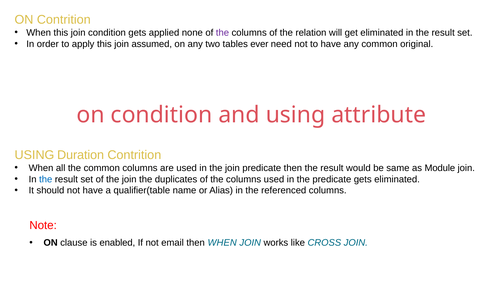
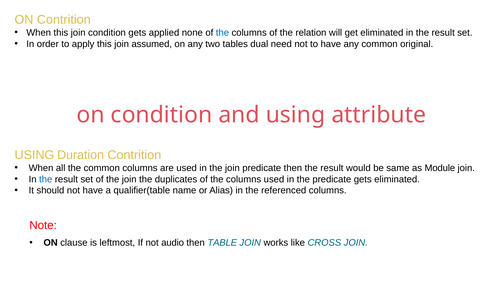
the colour: purple -> blue (222, 33)
ever: ever -> dual (259, 44)
enabled: enabled -> leftmost (117, 243)
email: email -> audio (173, 243)
then WHEN: WHEN -> TABLE (222, 243)
